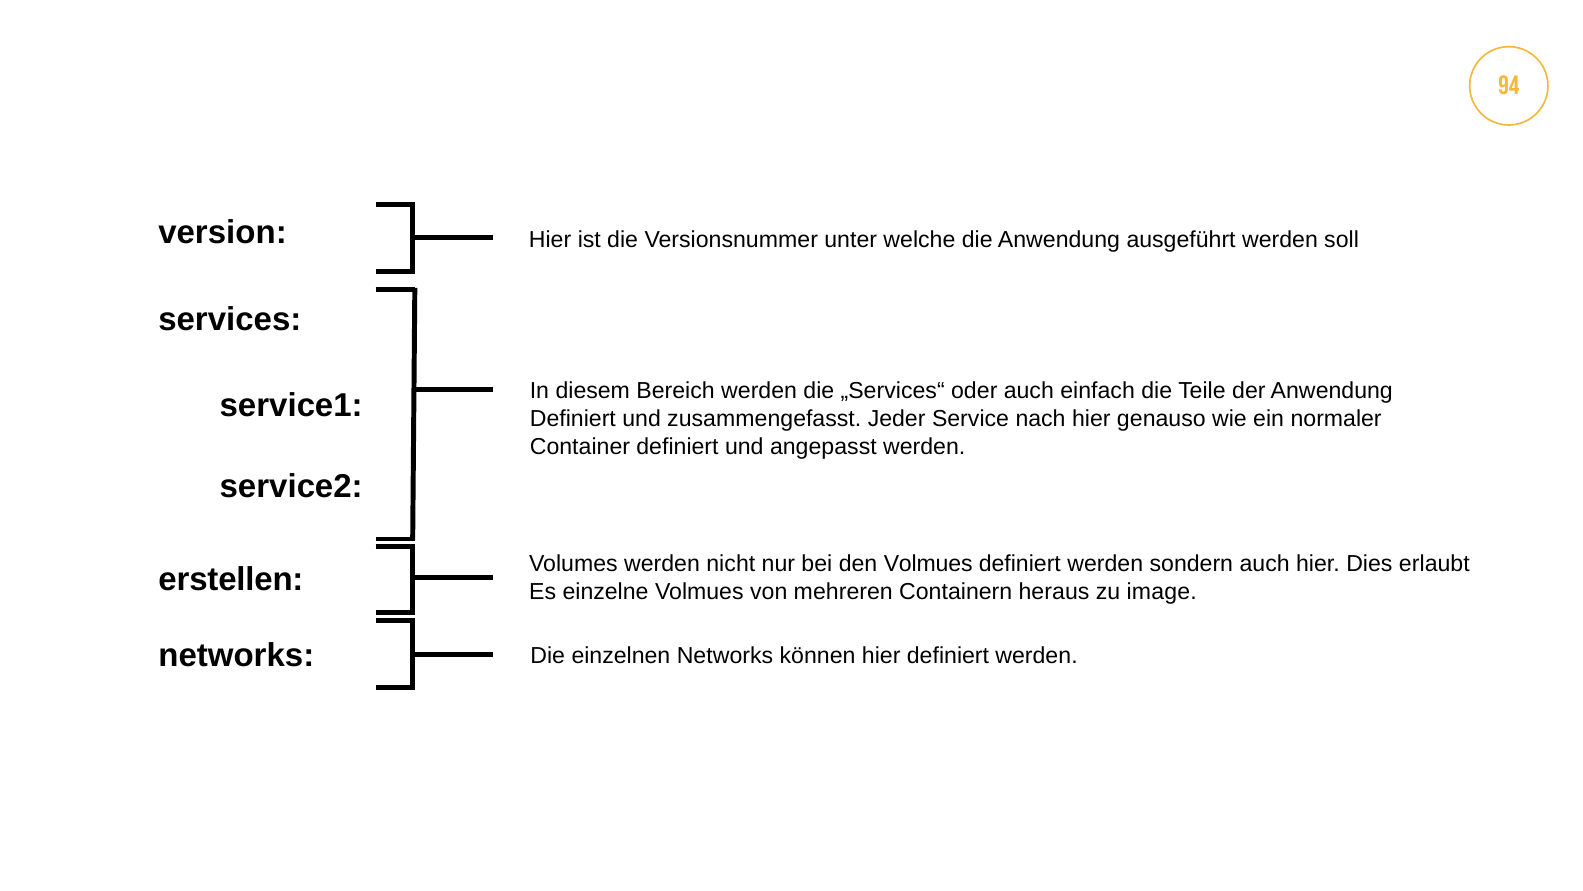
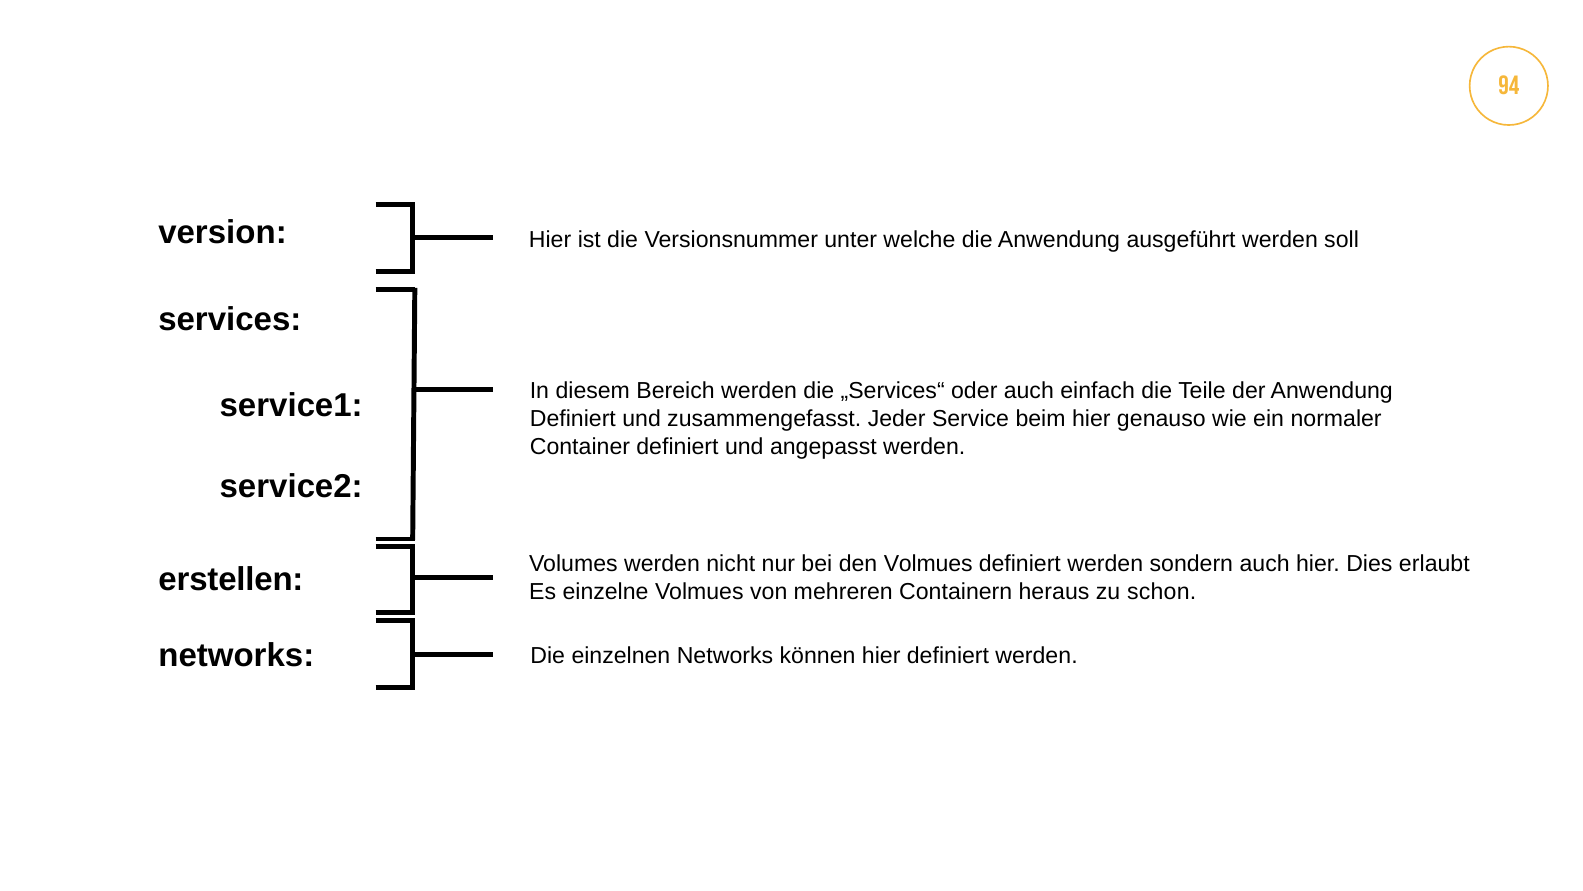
nach: nach -> beim (1041, 418)
image: image -> schon (1162, 592)
